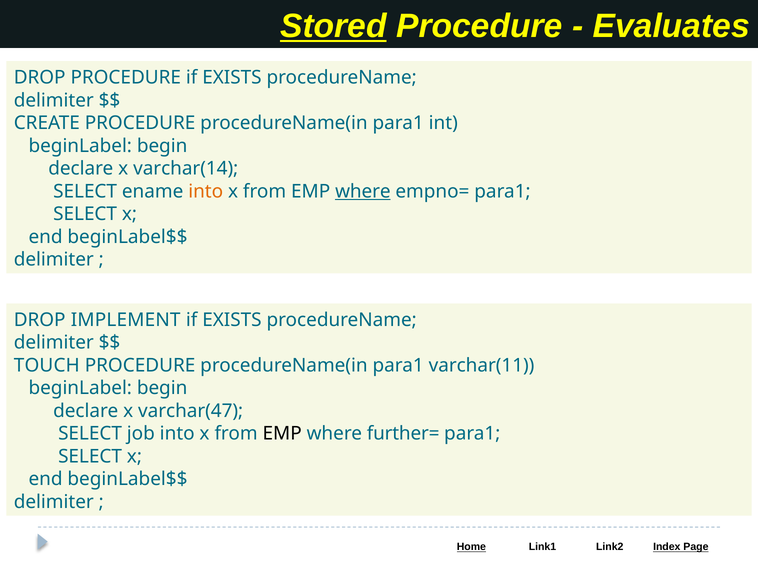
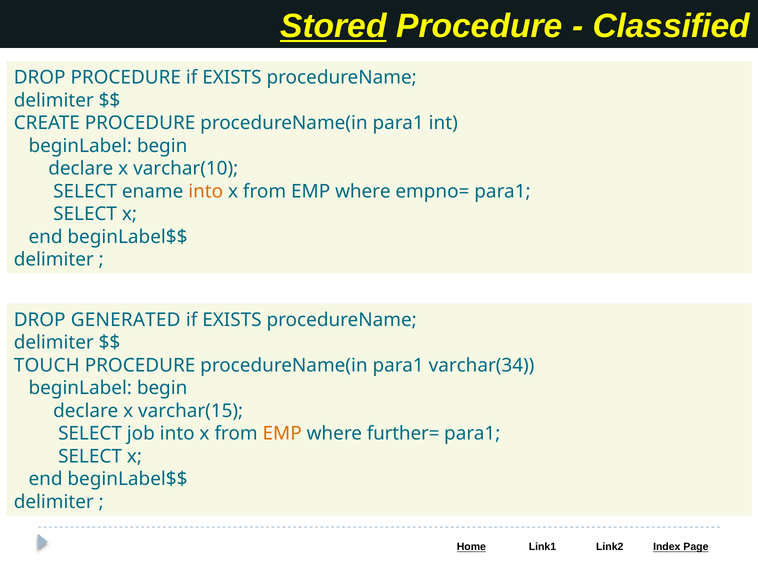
Evaluates: Evaluates -> Classified (671, 26)
varchar(14: varchar(14 -> varchar(10 (186, 168)
where underline: present -> none (363, 191)
IMPLEMENT: IMPLEMENT -> GENERATED (126, 320)
varchar(11: varchar(11 -> varchar(34 (482, 365)
varchar(47: varchar(47 -> varchar(15 (191, 411)
EMP colour: black -> orange (282, 433)
